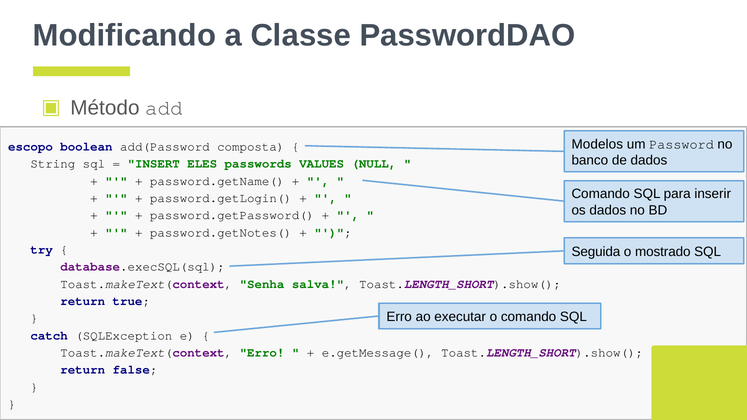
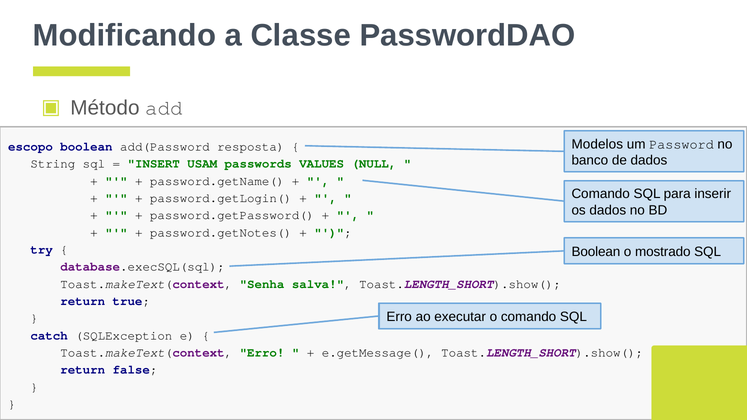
composta: composta -> resposta (251, 147)
ELES: ELES -> USAM (202, 164)
Seguida: Seguida -> Boolean (596, 252)
